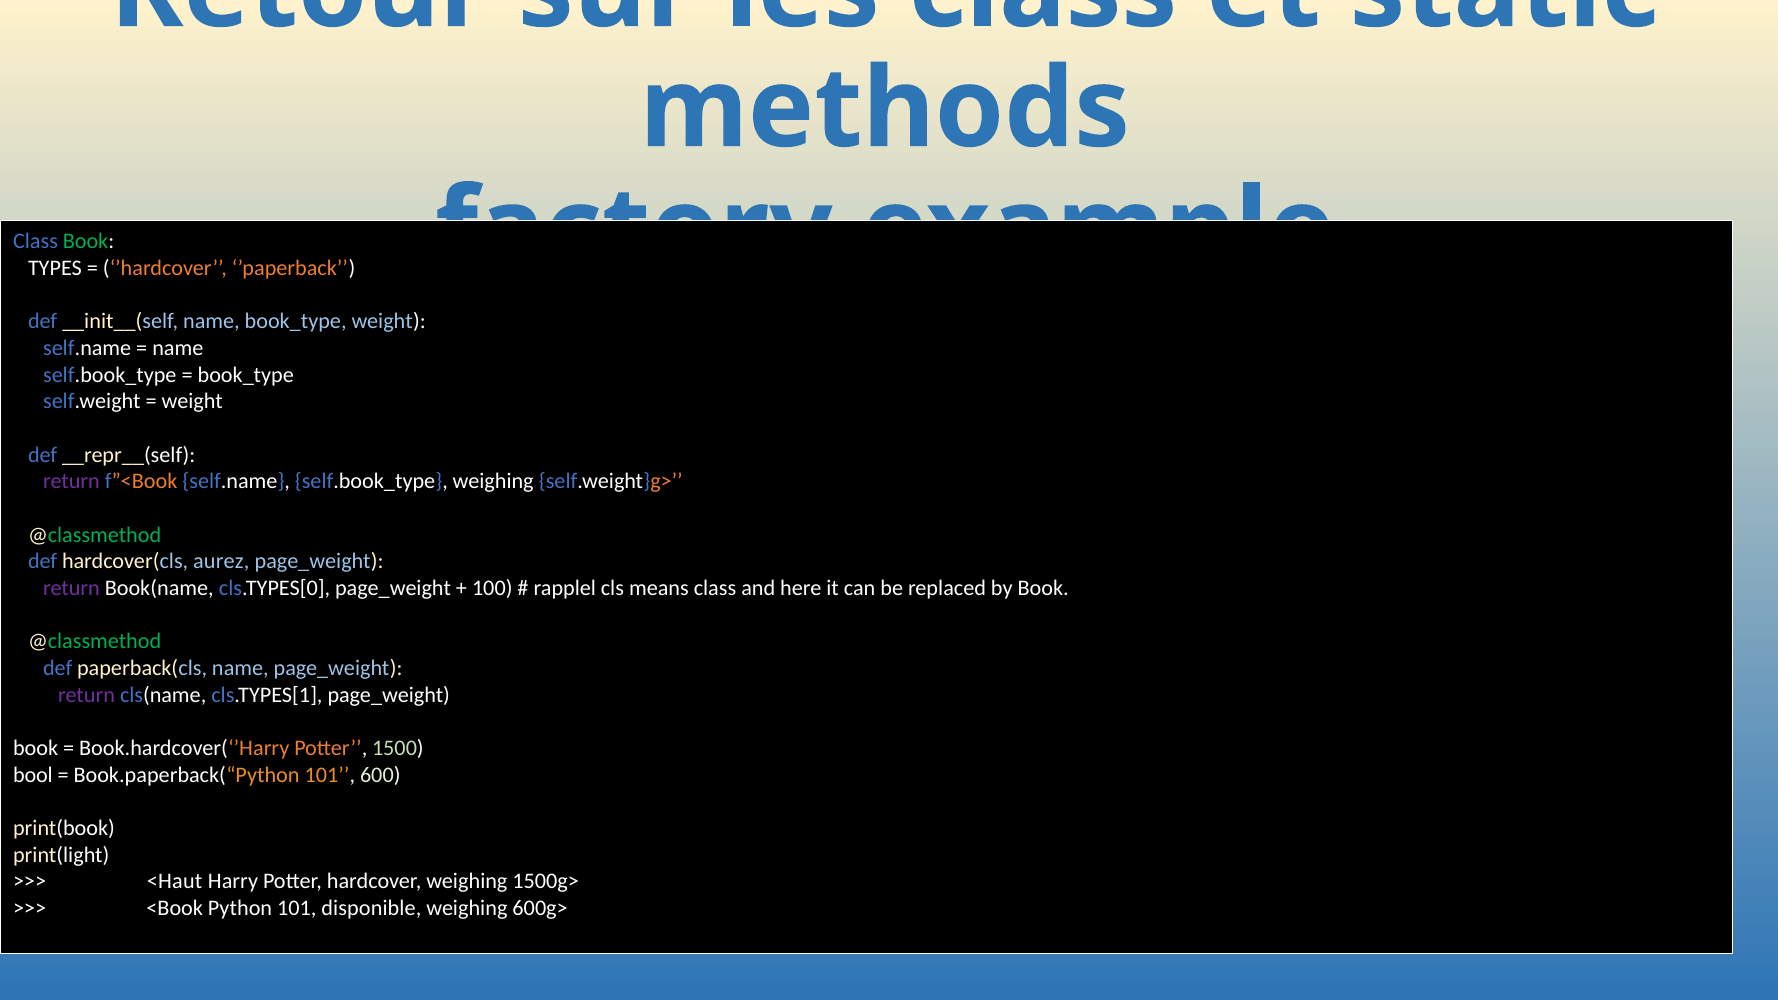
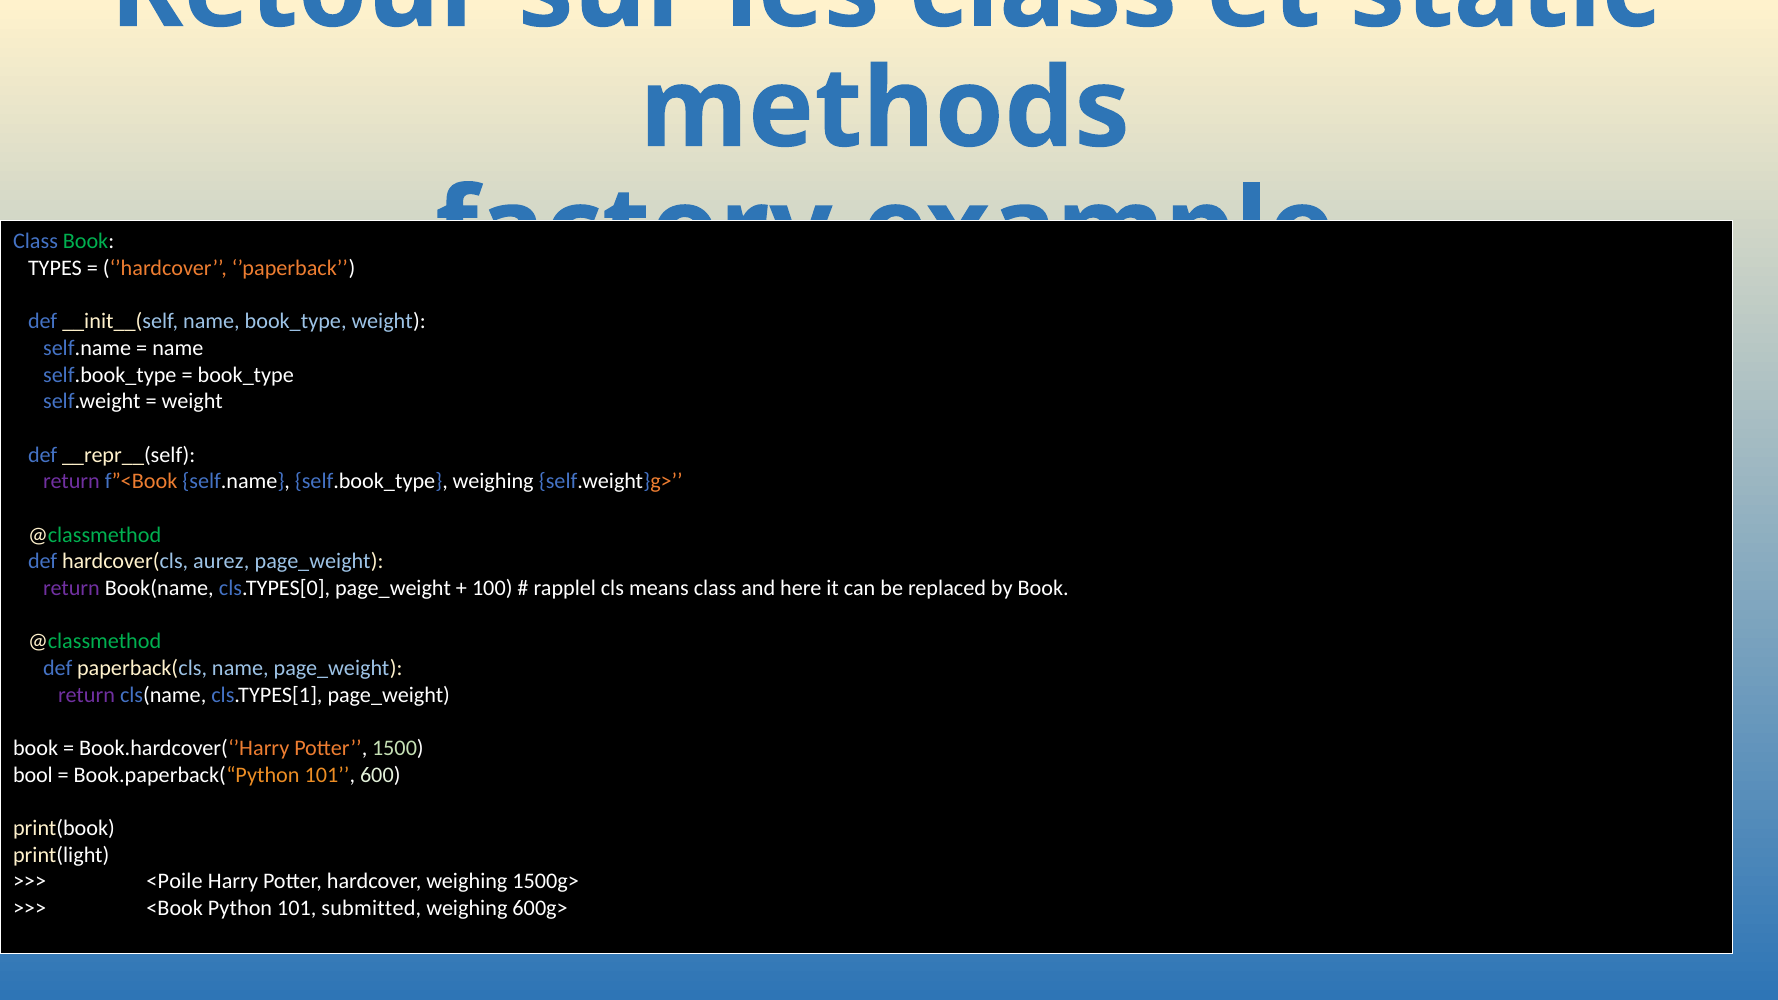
<Haut: <Haut -> <Poile (175, 882)
disponible: disponible -> submitted (371, 908)
